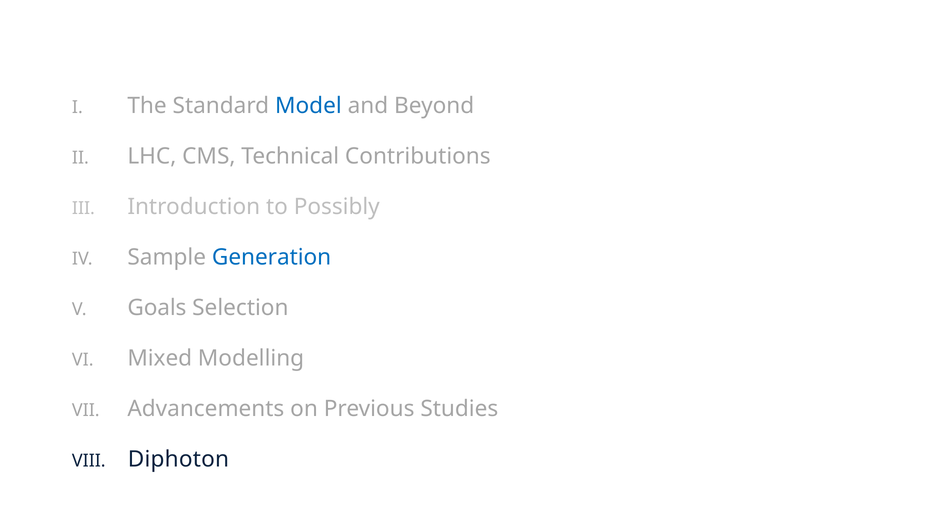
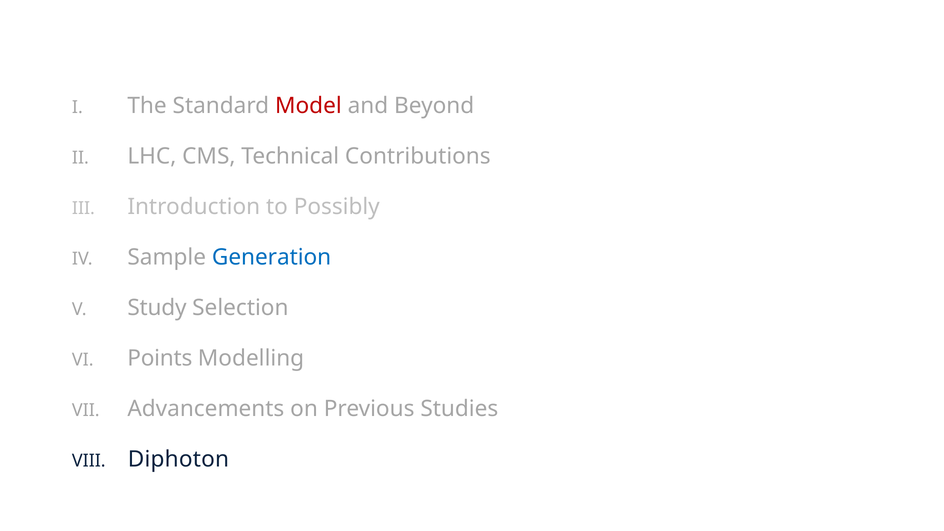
Model colour: blue -> red (308, 106)
Goals: Goals -> Study (157, 308)
Mixed: Mixed -> Points (160, 358)
